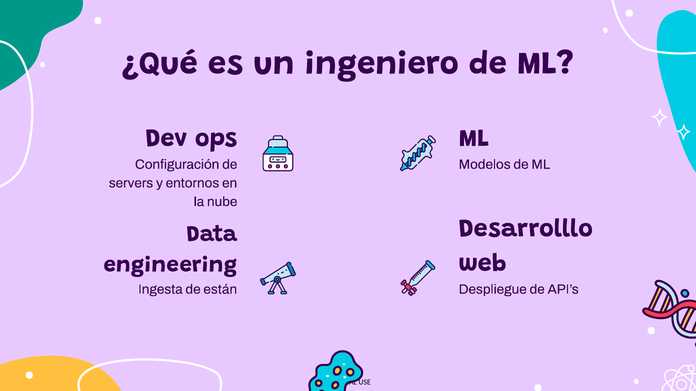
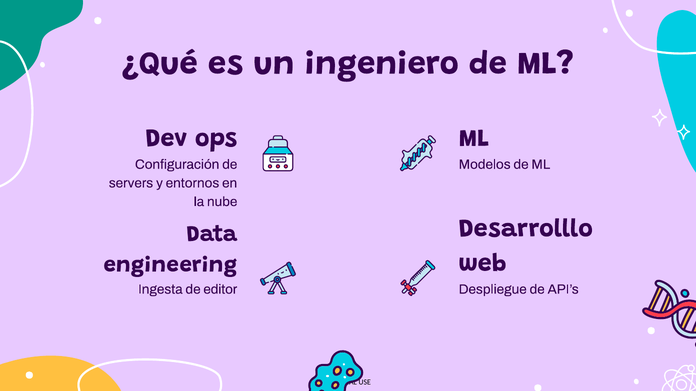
están: están -> editor (220, 290)
